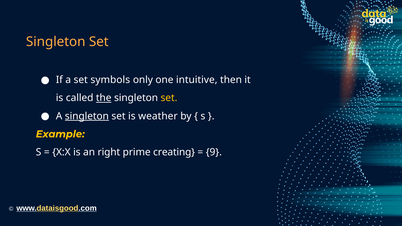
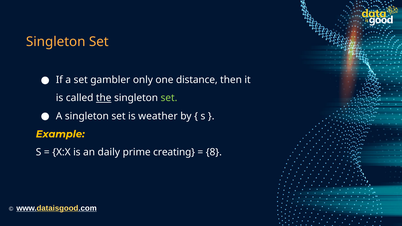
symbols: symbols -> gambler (110, 80)
intuitive: intuitive -> distance (197, 80)
set colour: yellow -> light green (169, 98)
singleton underline: present -> none (87, 116)
right: right -> daily (109, 152)
9: 9 -> 8 (214, 152)
